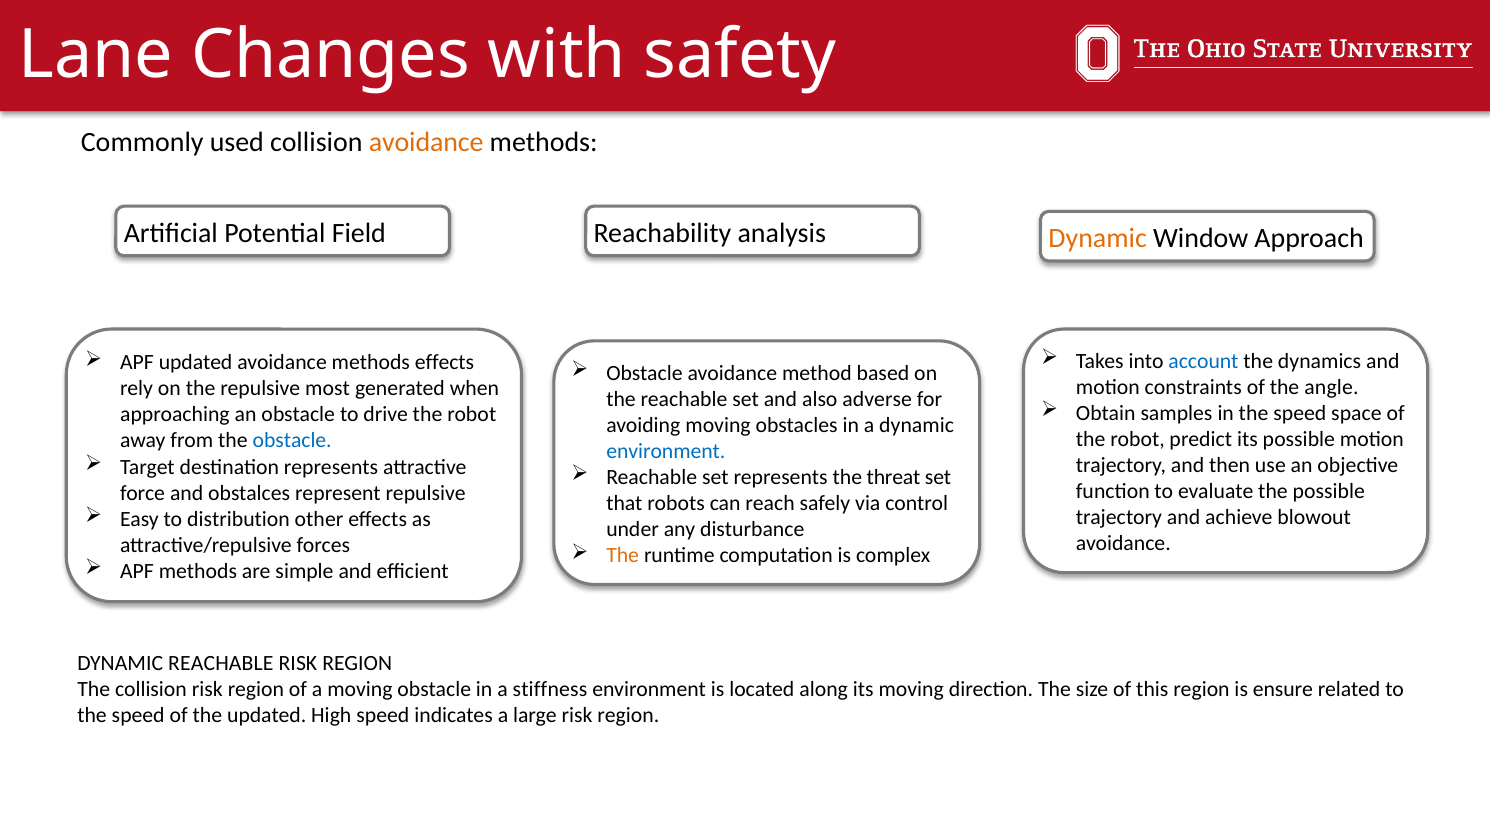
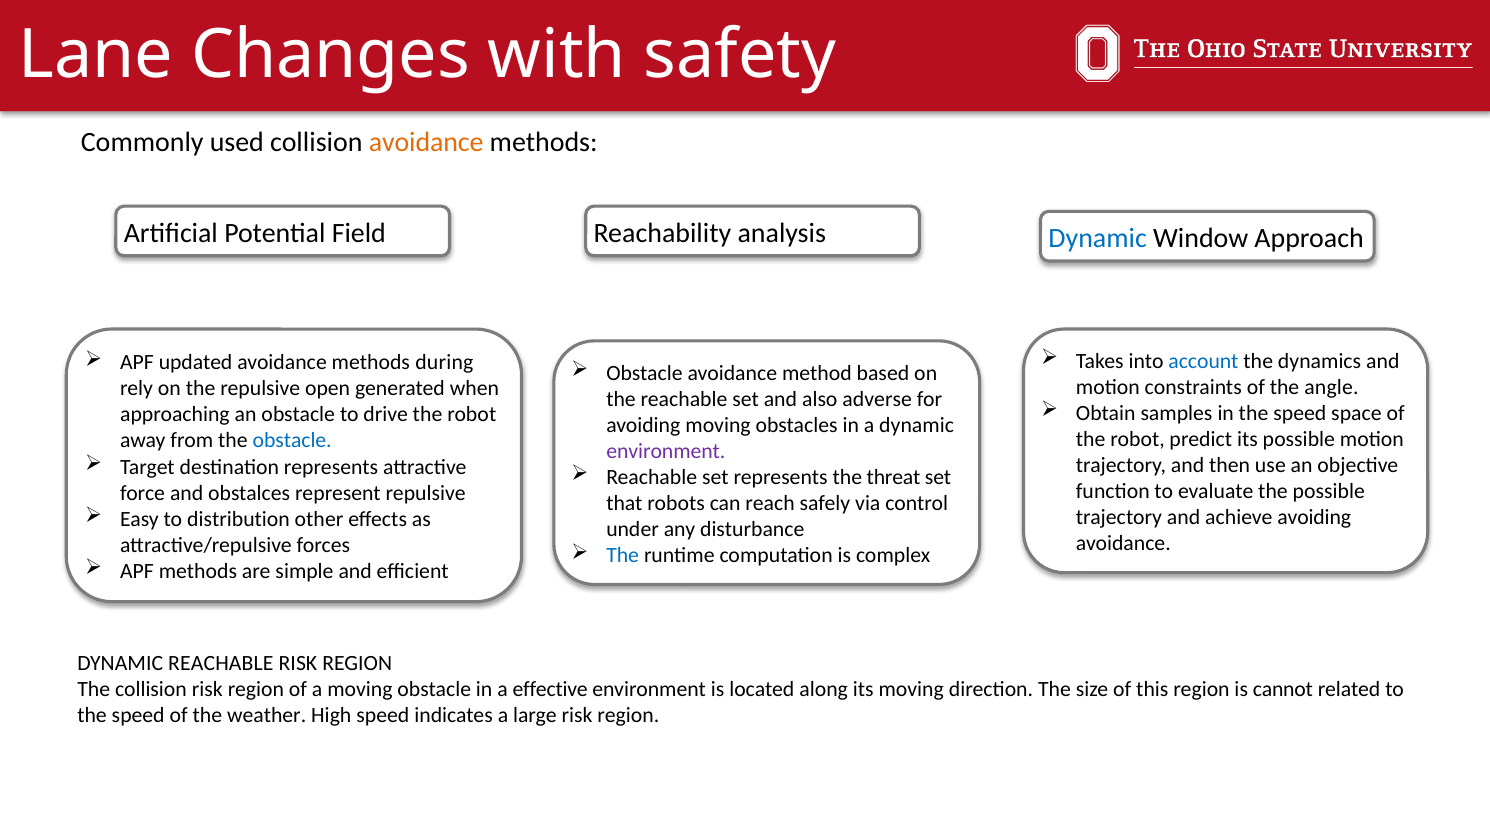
Dynamic colour: orange -> blue (1098, 238)
methods effects: effects -> during (444, 363)
most: most -> open (328, 389)
environment colour: blue -> purple (666, 451)
achieve blowout: blowout -> avoiding (1314, 518)
The colour: orange -> blue (623, 556)
stiffness: stiffness -> effective (550, 690)
ensure: ensure -> cannot (1283, 690)
the updated: updated -> weather (267, 716)
